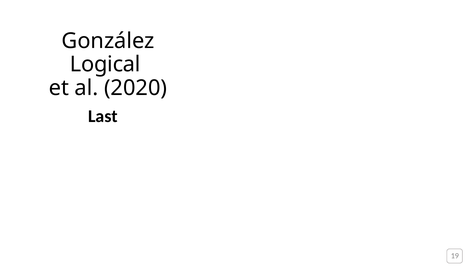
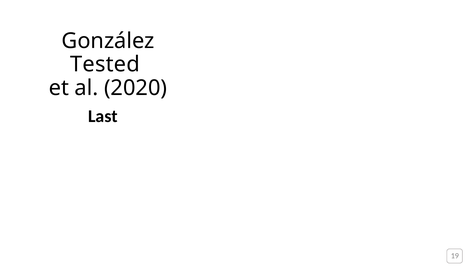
Logical: Logical -> Tested (105, 64)
